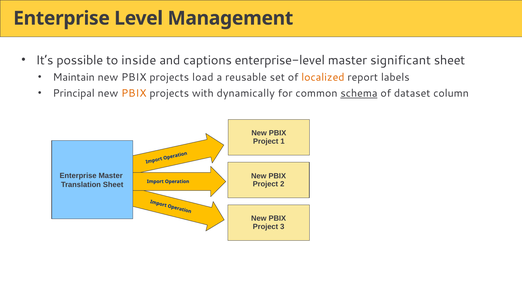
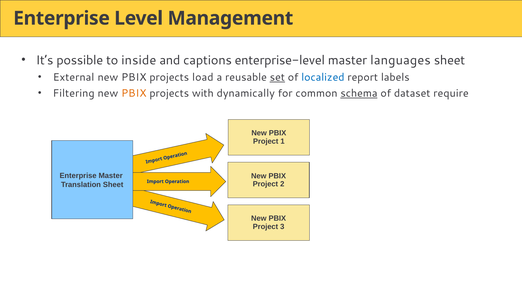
significant: significant -> languages (400, 60)
Maintain: Maintain -> External (74, 77)
set underline: none -> present (277, 77)
localized colour: orange -> blue (323, 77)
Principal: Principal -> Filtering (74, 93)
column: column -> require (451, 93)
